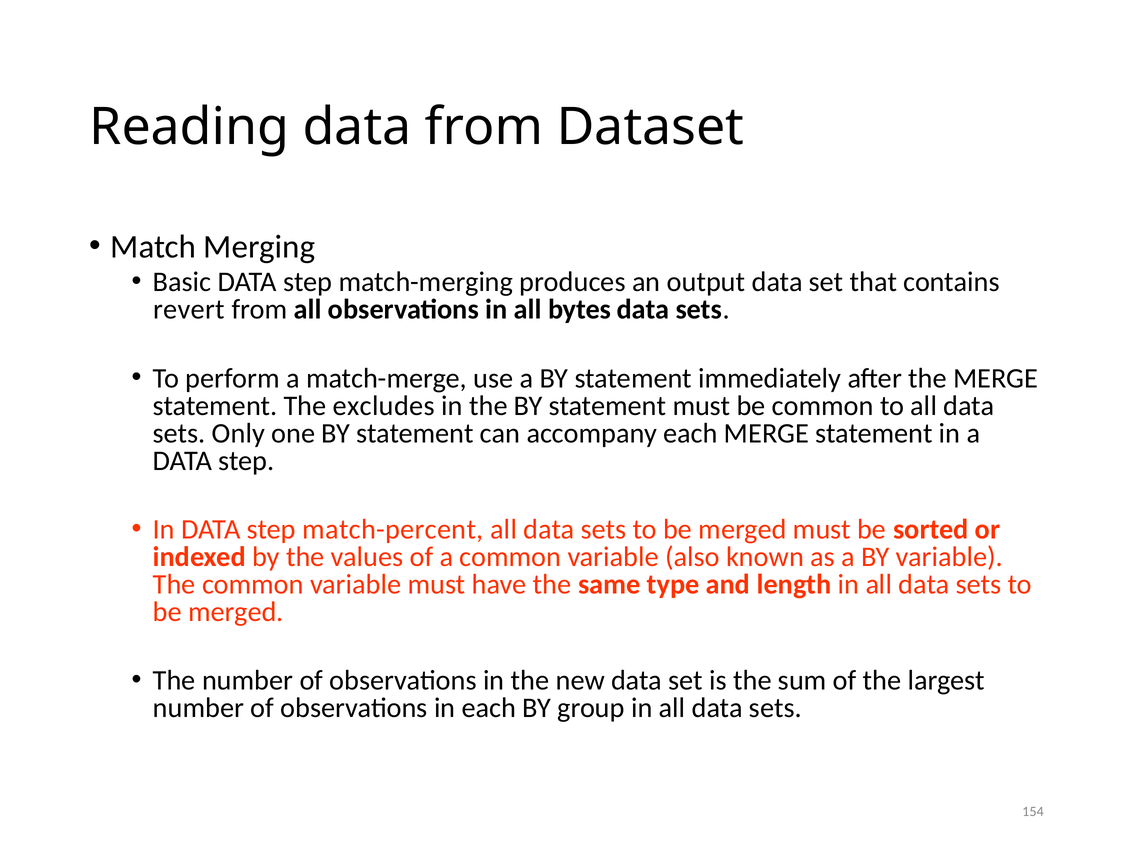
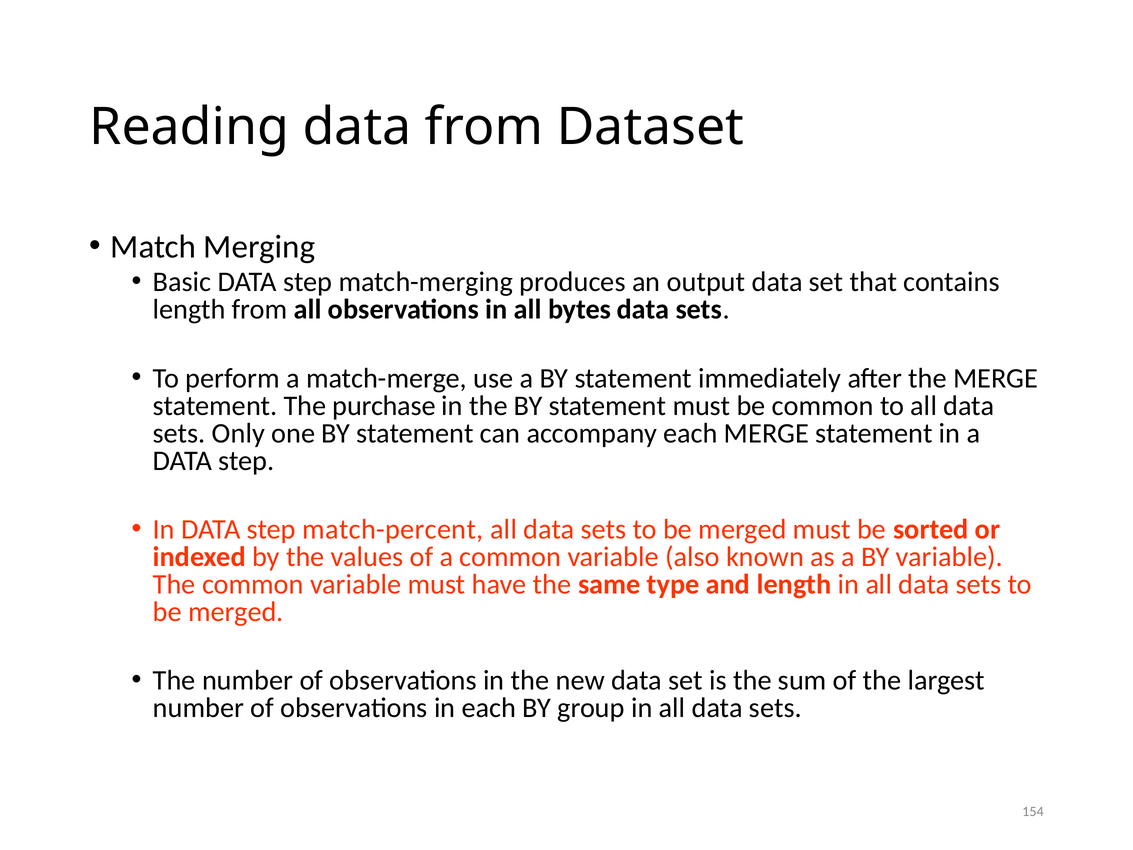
revert: revert -> length (189, 309)
excludes: excludes -> purchase (384, 406)
